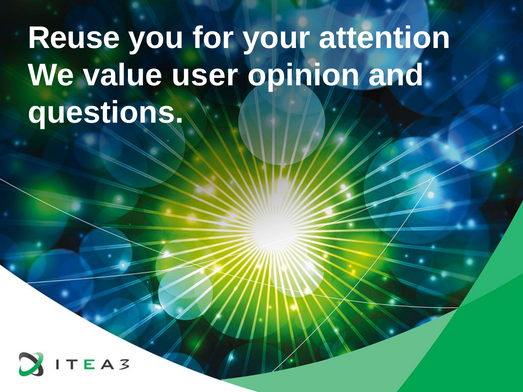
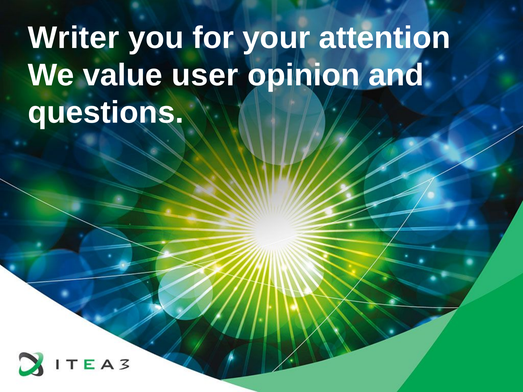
Reuse: Reuse -> Writer (74, 38)
